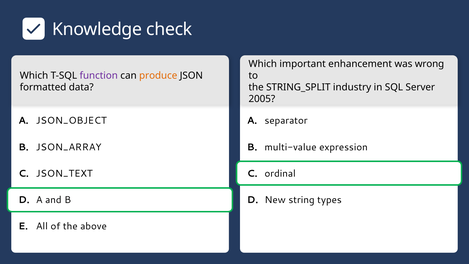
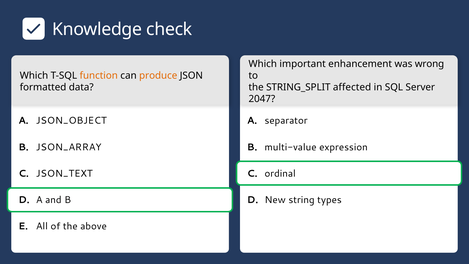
function colour: purple -> orange (99, 76)
industry: industry -> affected (352, 87)
2005: 2005 -> 2047 (262, 99)
